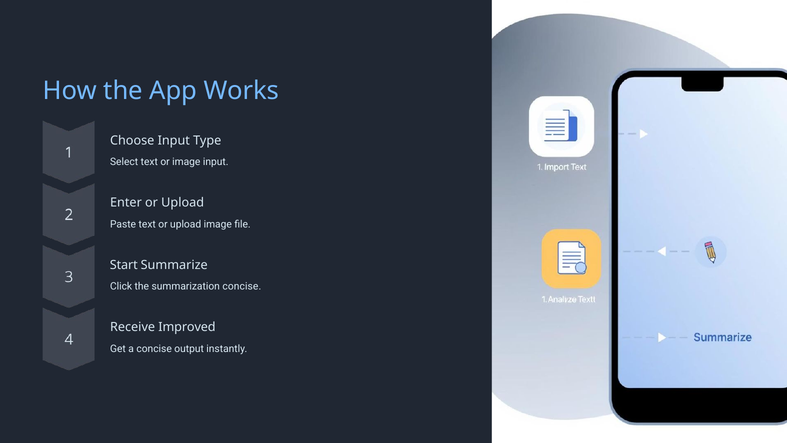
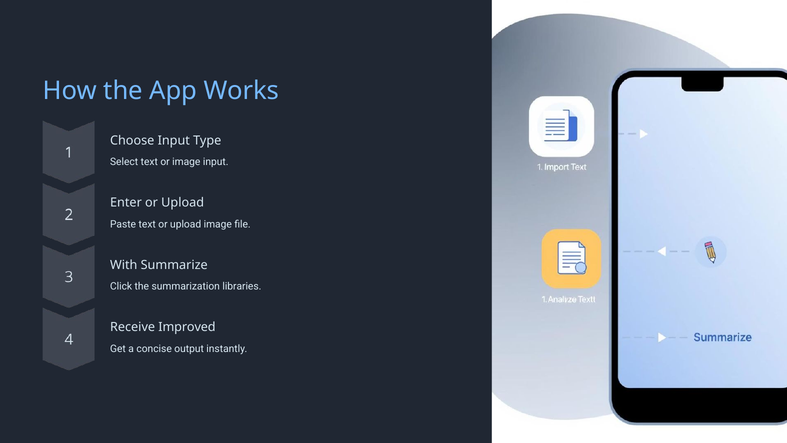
Start: Start -> With (124, 265)
summarization concise: concise -> libraries (242, 286)
